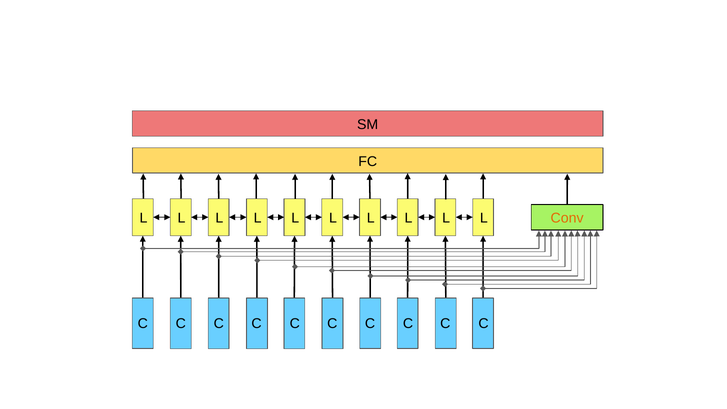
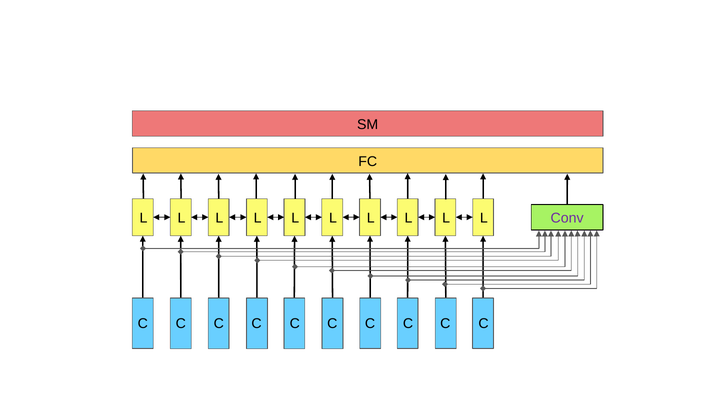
Conv colour: orange -> purple (567, 218)
